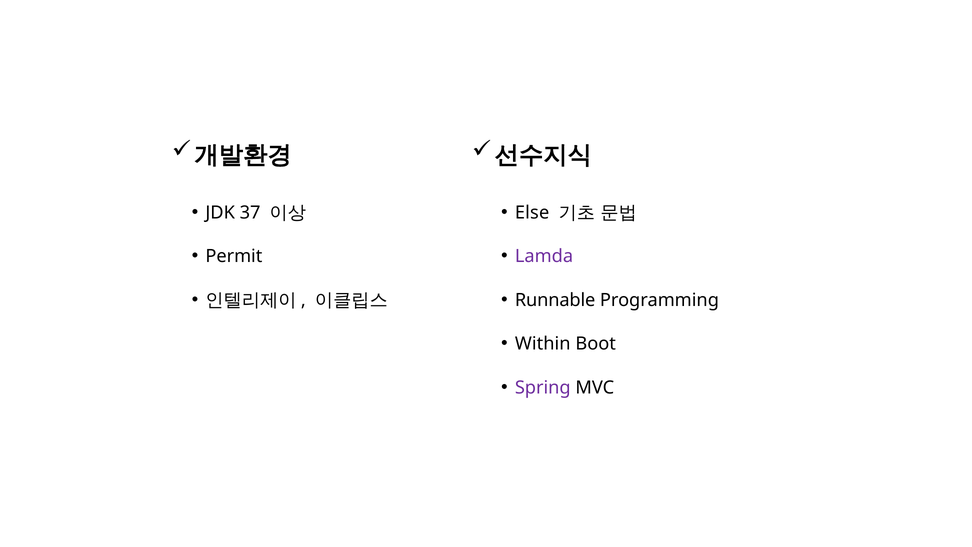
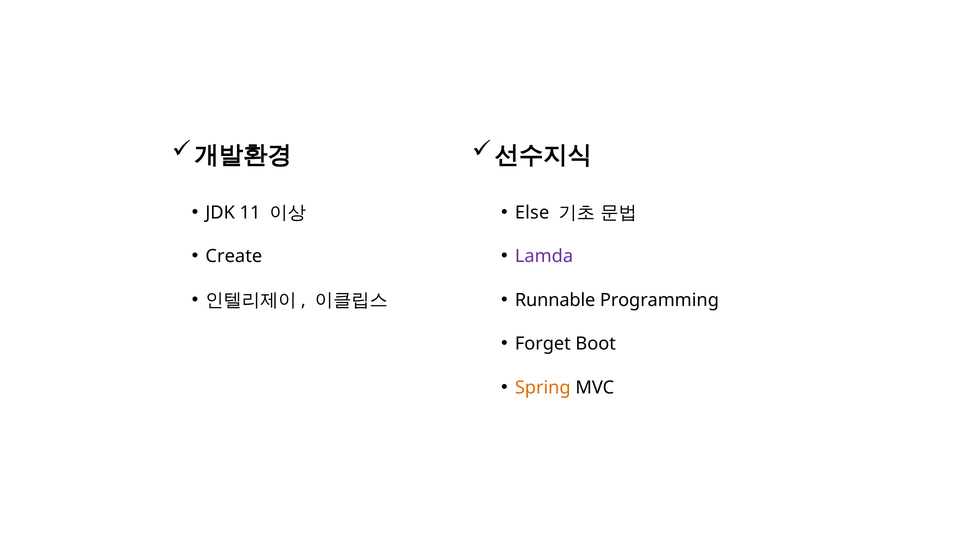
37: 37 -> 11 (250, 212)
Permit: Permit -> Create (234, 256)
Within: Within -> Forget (543, 344)
Spring colour: purple -> orange (543, 387)
